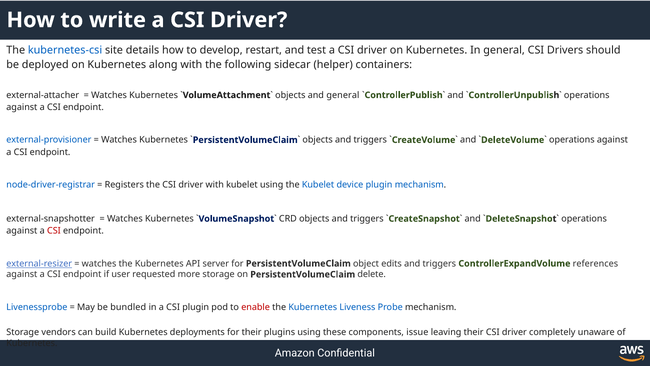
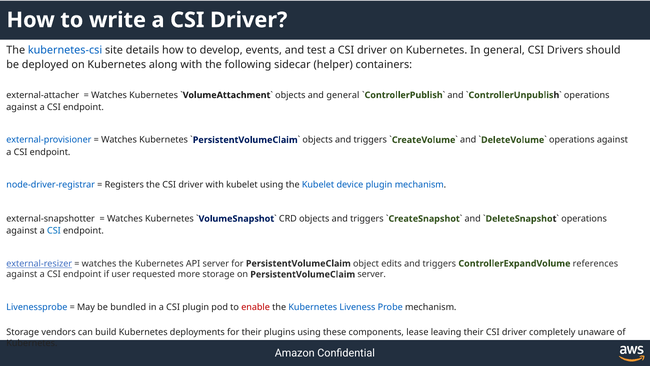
restart: restart -> events (264, 50)
CSI colour: red -> blue (54, 231)
PersistentVolumeClaim delete: delete -> server (372, 274)
issue: issue -> lease (417, 332)
